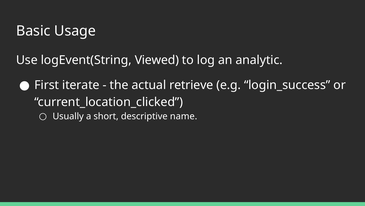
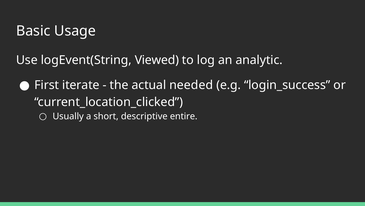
retrieve: retrieve -> needed (191, 85)
name: name -> entire (184, 116)
